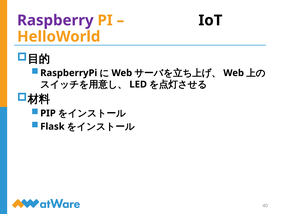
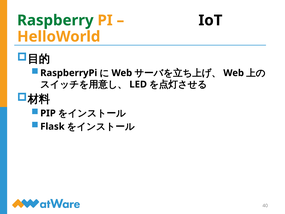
Raspberry colour: purple -> green (55, 20)
